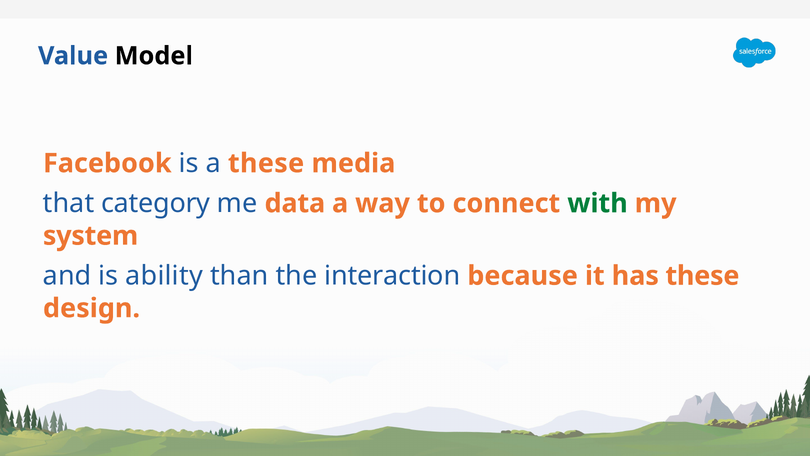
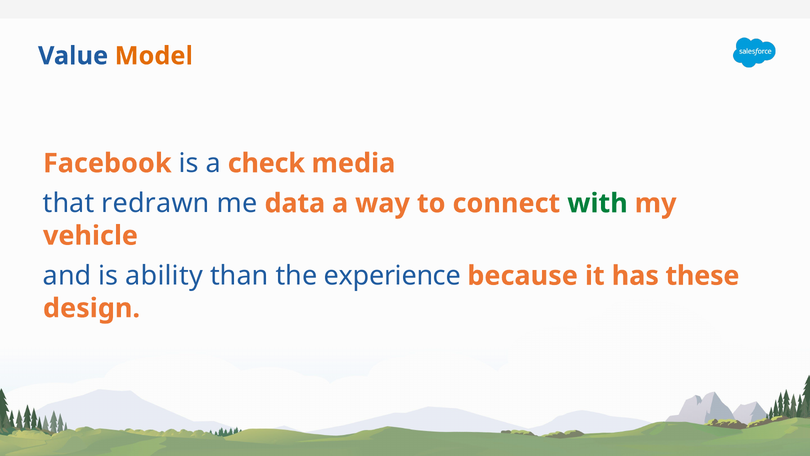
Model colour: black -> orange (154, 56)
a these: these -> check (266, 163)
category: category -> redrawn (155, 203)
system: system -> vehicle (90, 236)
interaction: interaction -> experience (392, 276)
